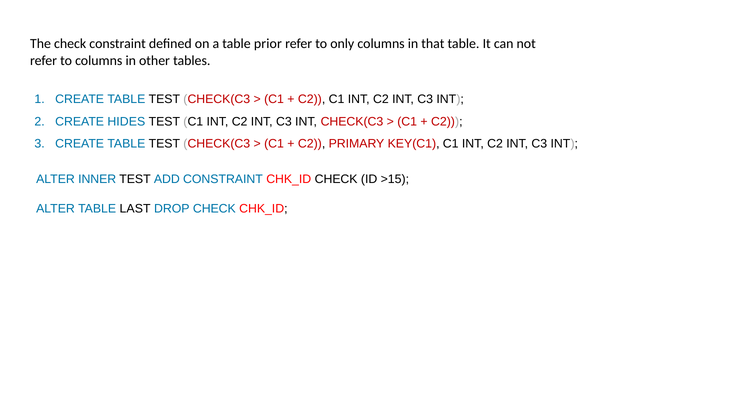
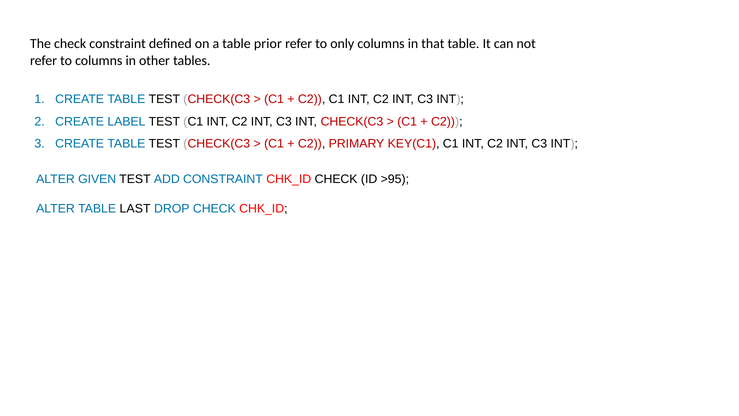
HIDES: HIDES -> LABEL (126, 121)
INNER: INNER -> GIVEN (97, 179)
>15: >15 -> >95 (395, 179)
